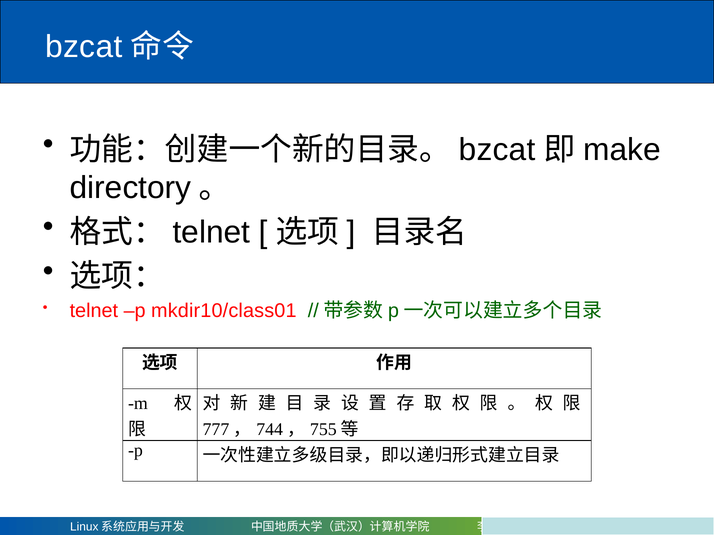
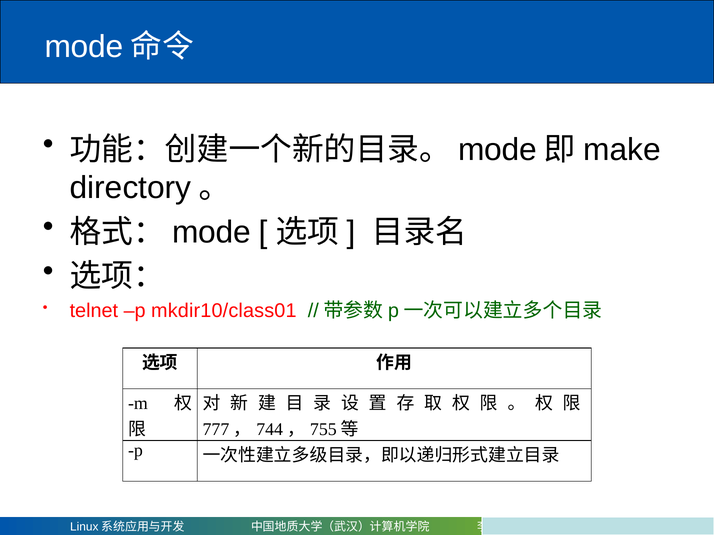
bzcat: bzcat -> mode (84, 47)
bzcat: bzcat -> mode (497, 150)
telnet: telnet -> mode (212, 232)
